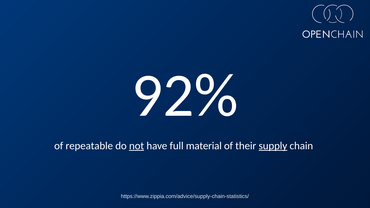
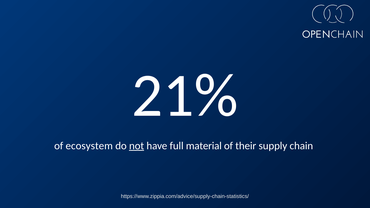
92%: 92% -> 21% (185, 96)
repeatable: repeatable -> ecosystem (89, 146)
supply underline: present -> none (273, 146)
